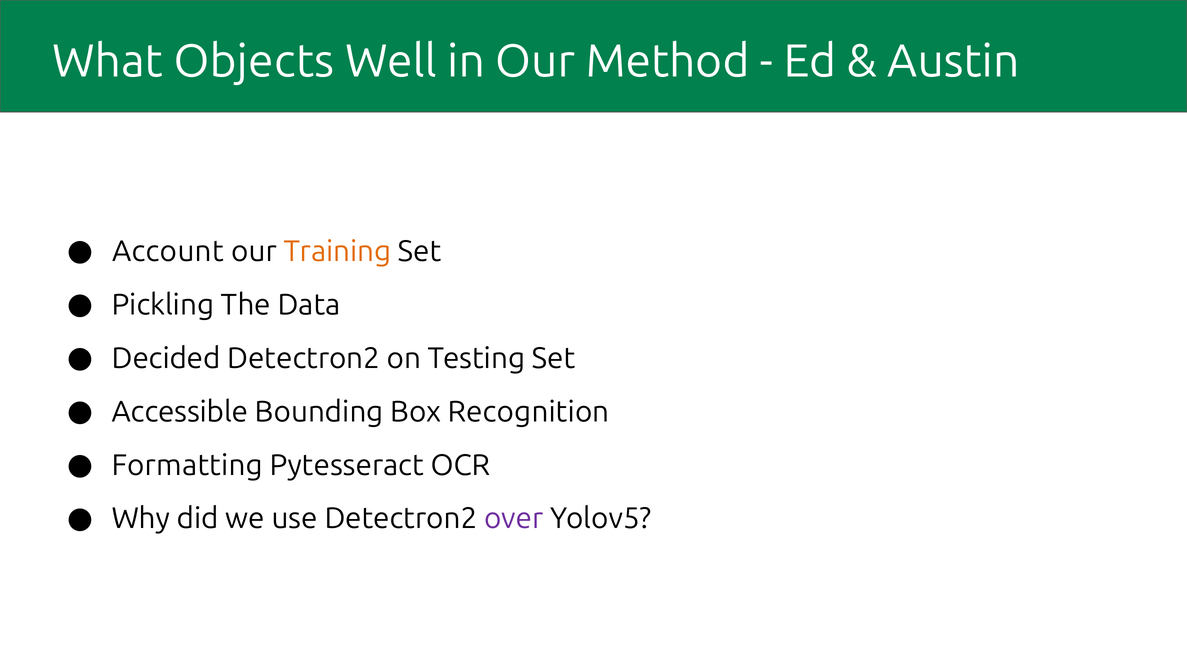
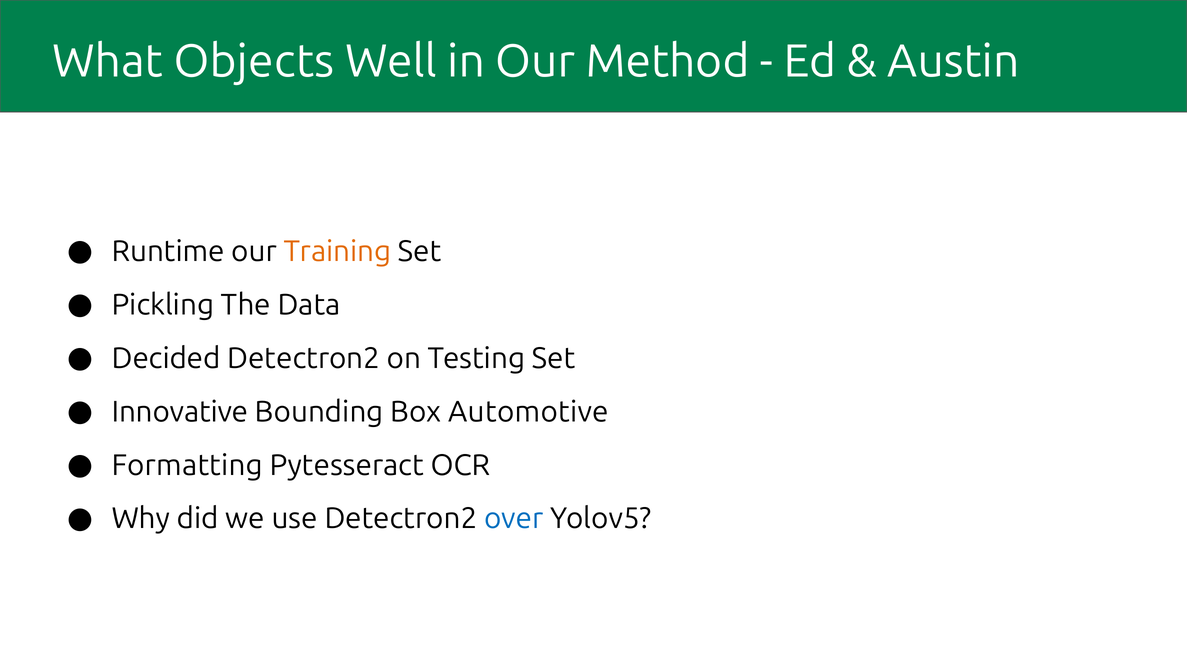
Account: Account -> Runtime (168, 251)
Accessible: Accessible -> Innovative (180, 412)
Recognition: Recognition -> Automotive (529, 412)
over colour: purple -> blue (514, 518)
